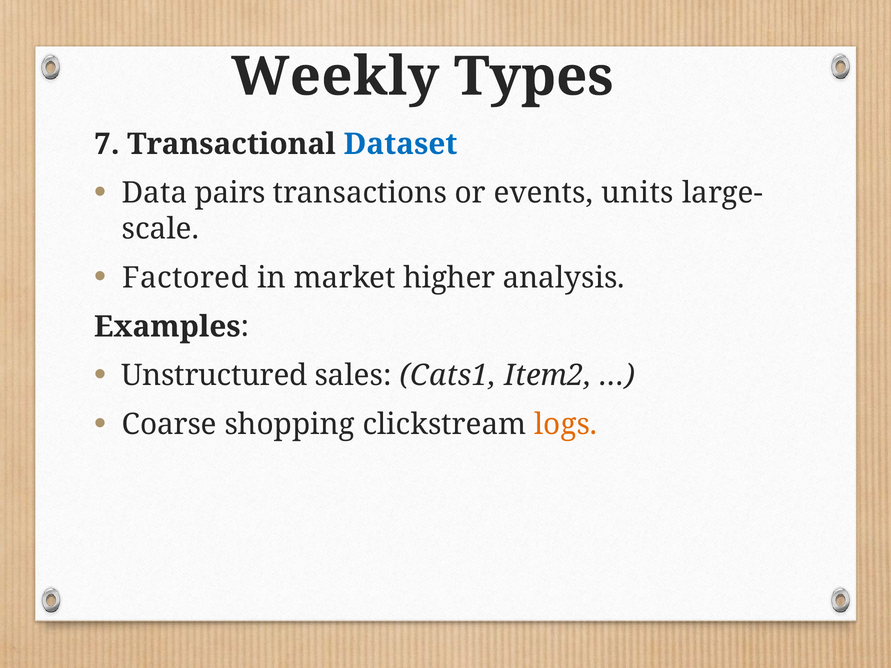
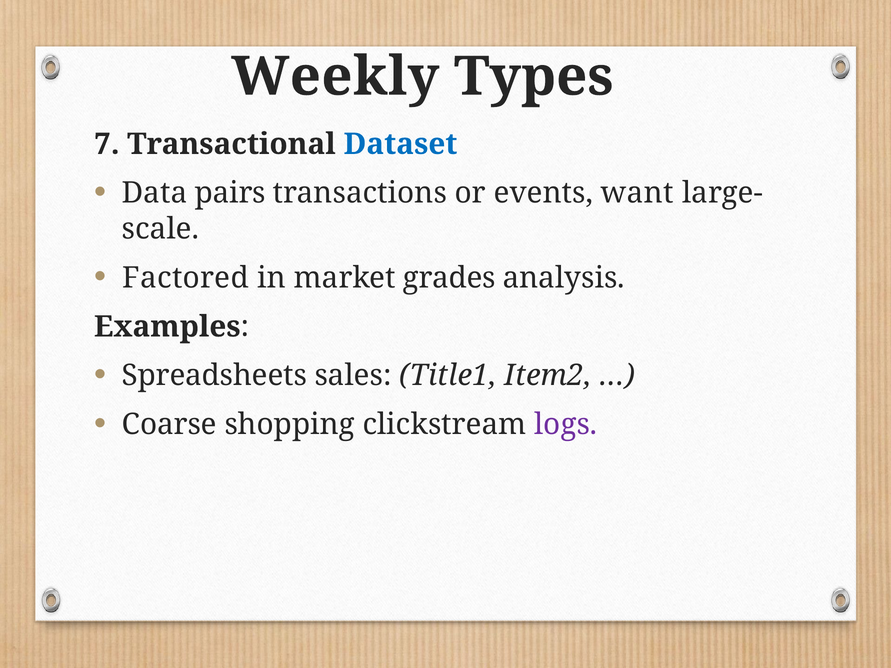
units: units -> want (637, 193)
higher: higher -> grades (449, 278)
Unstructured: Unstructured -> Spreadsheets (214, 376)
Cats1: Cats1 -> Title1 (448, 376)
logs colour: orange -> purple (566, 425)
